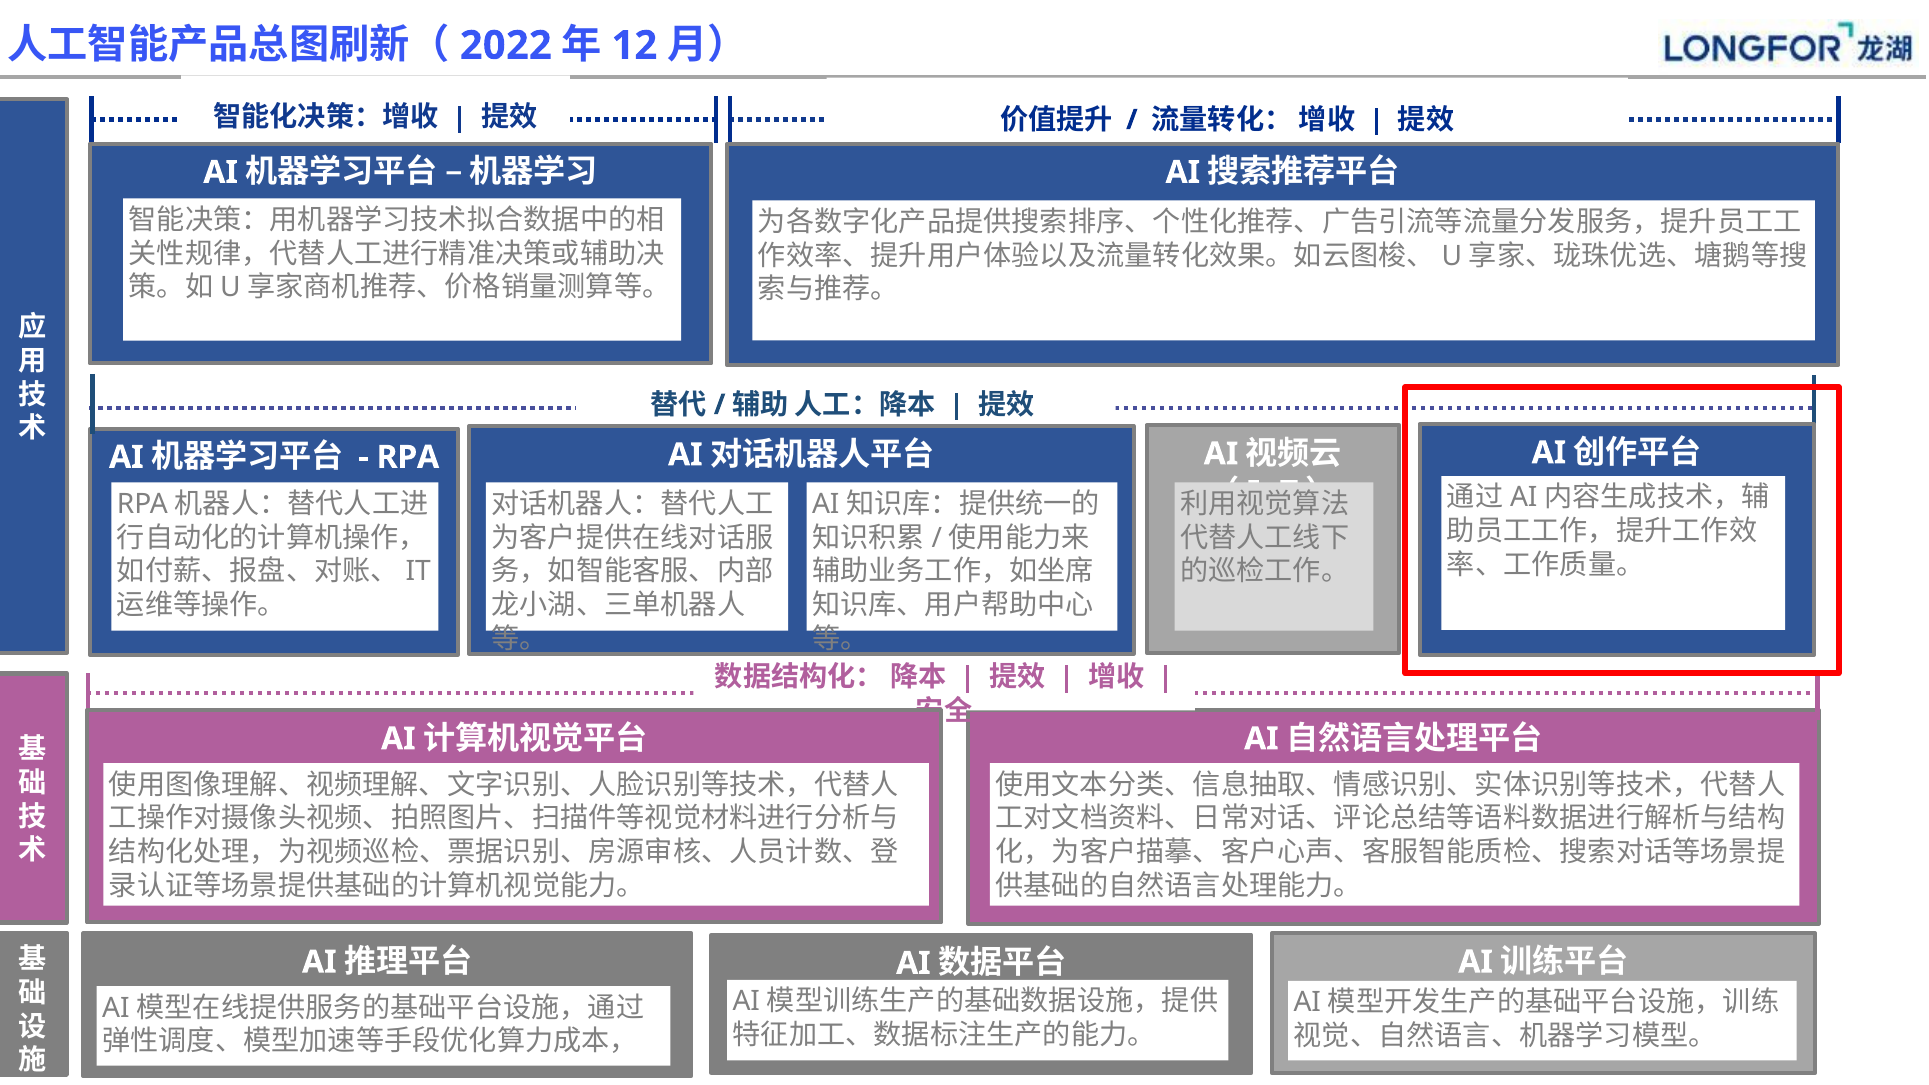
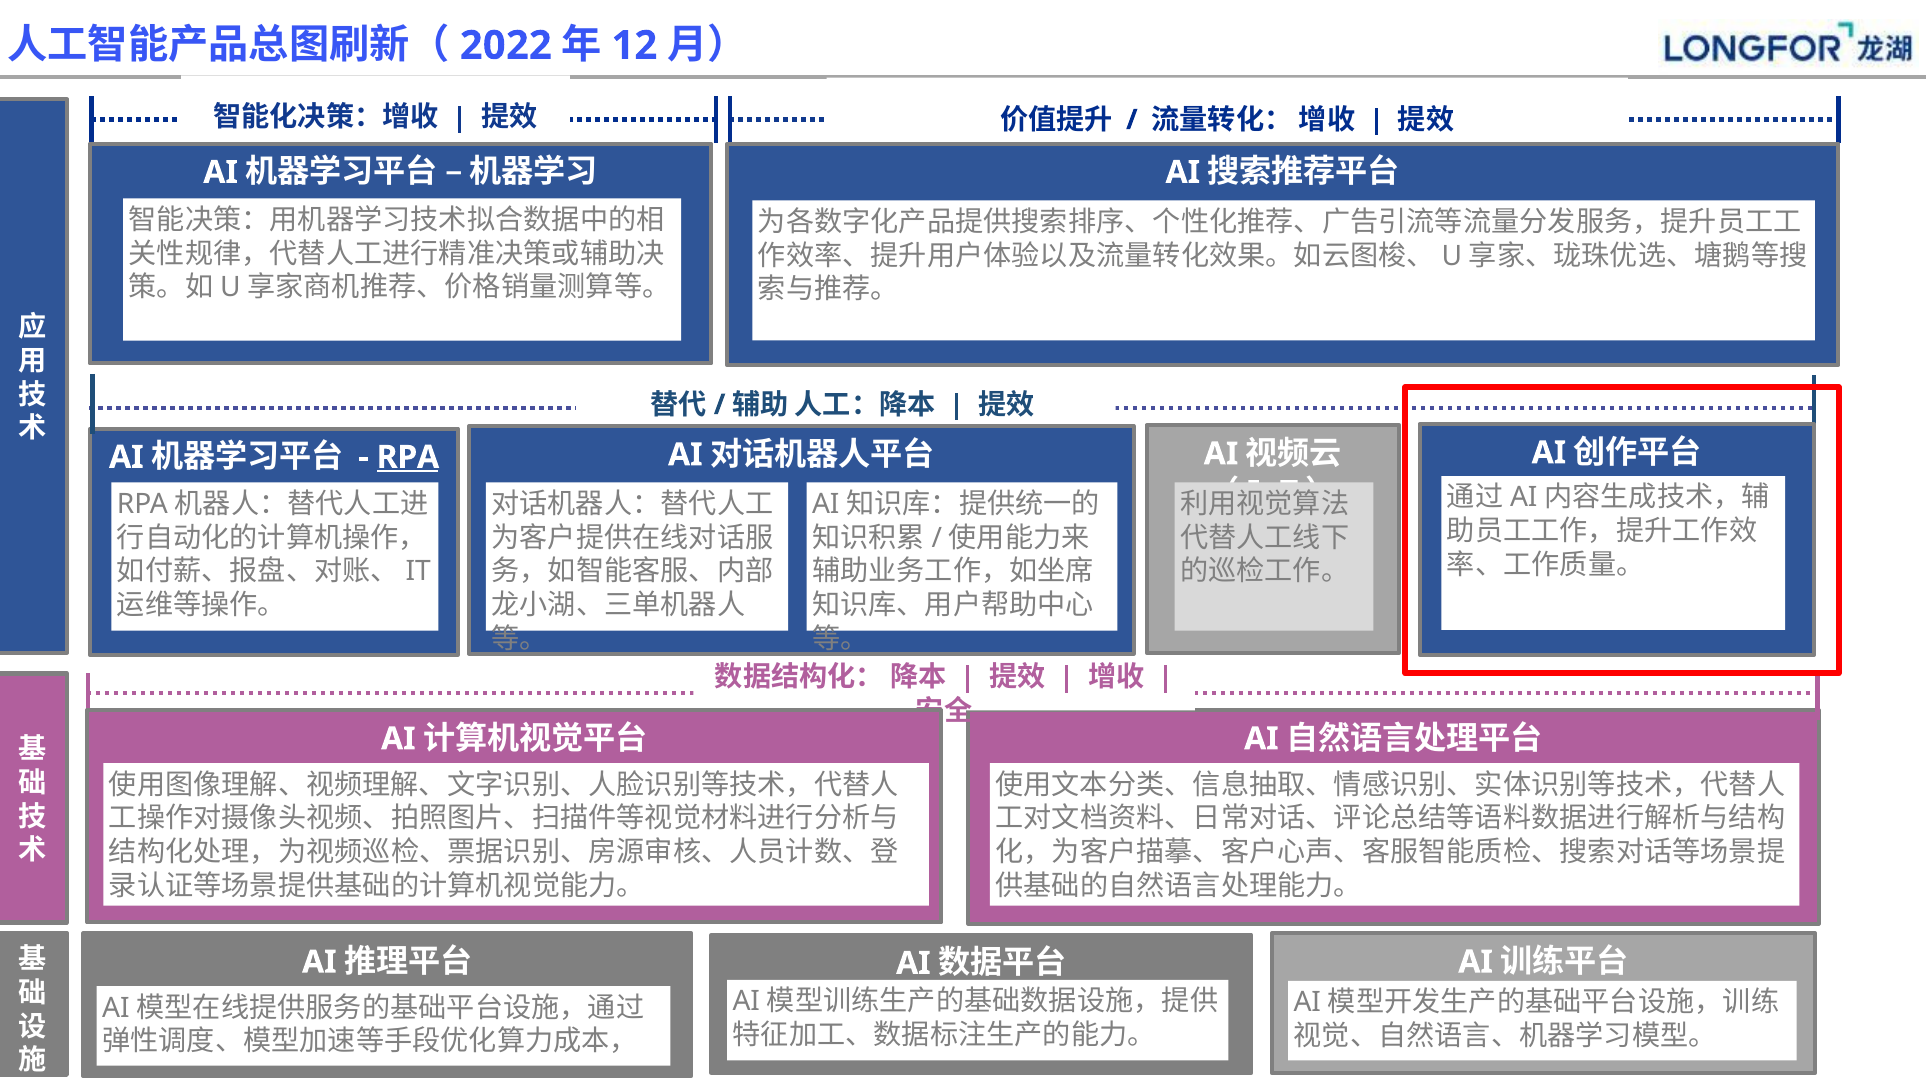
RPA underline: none -> present (408, 457)
